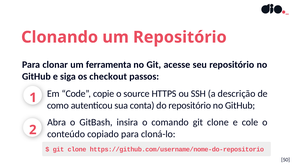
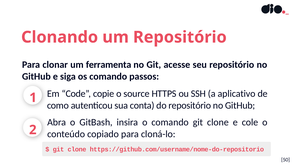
os checkout: checkout -> comando (108, 76)
descrição: descrição -> aplicativo (237, 93)
